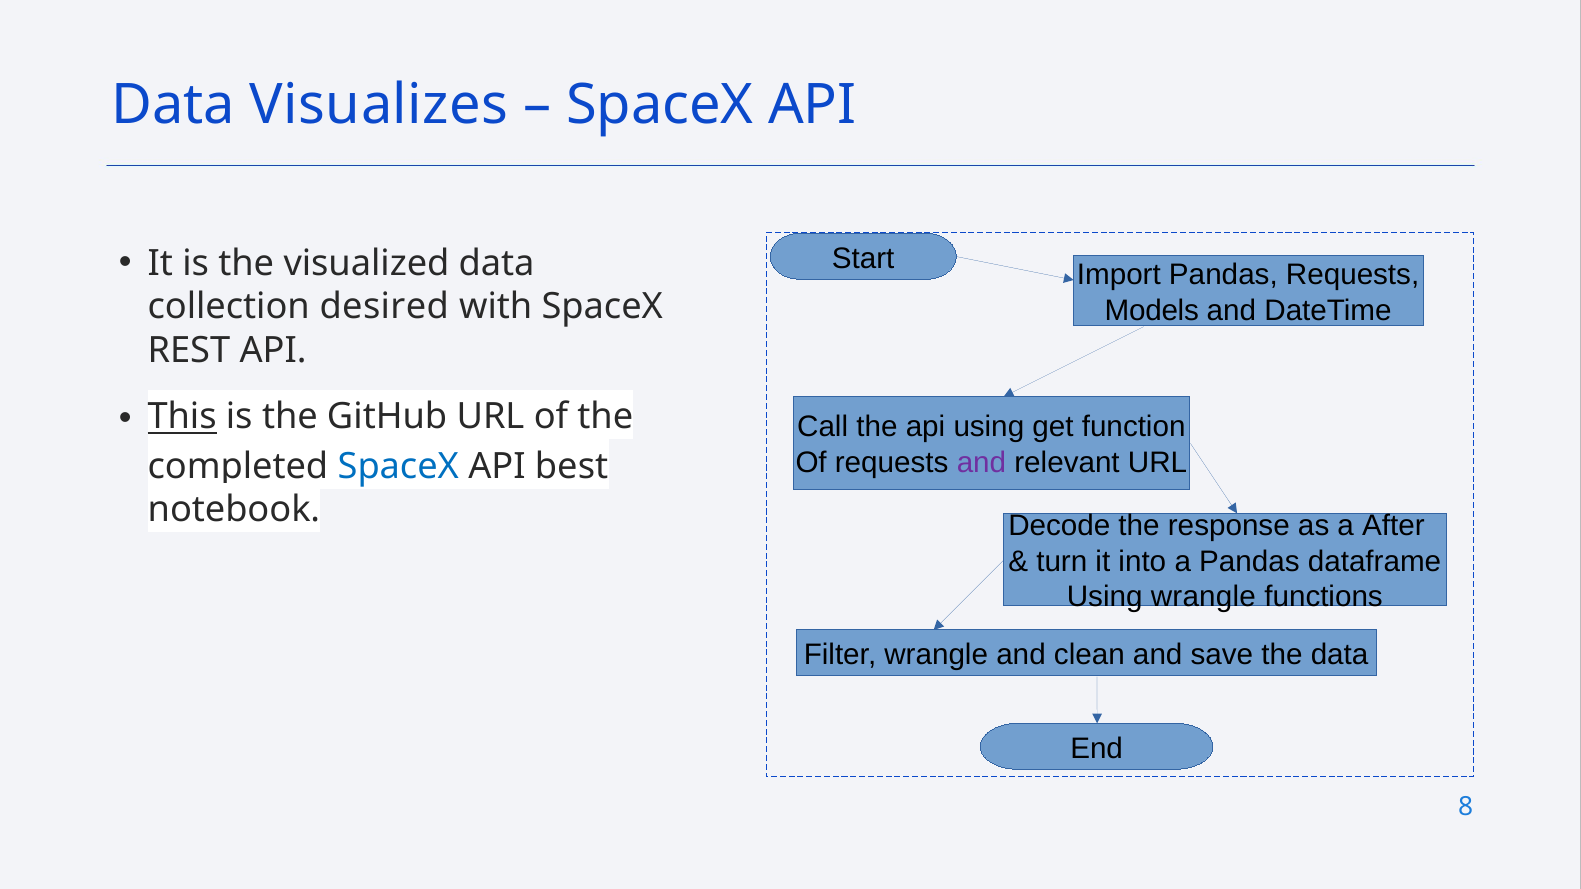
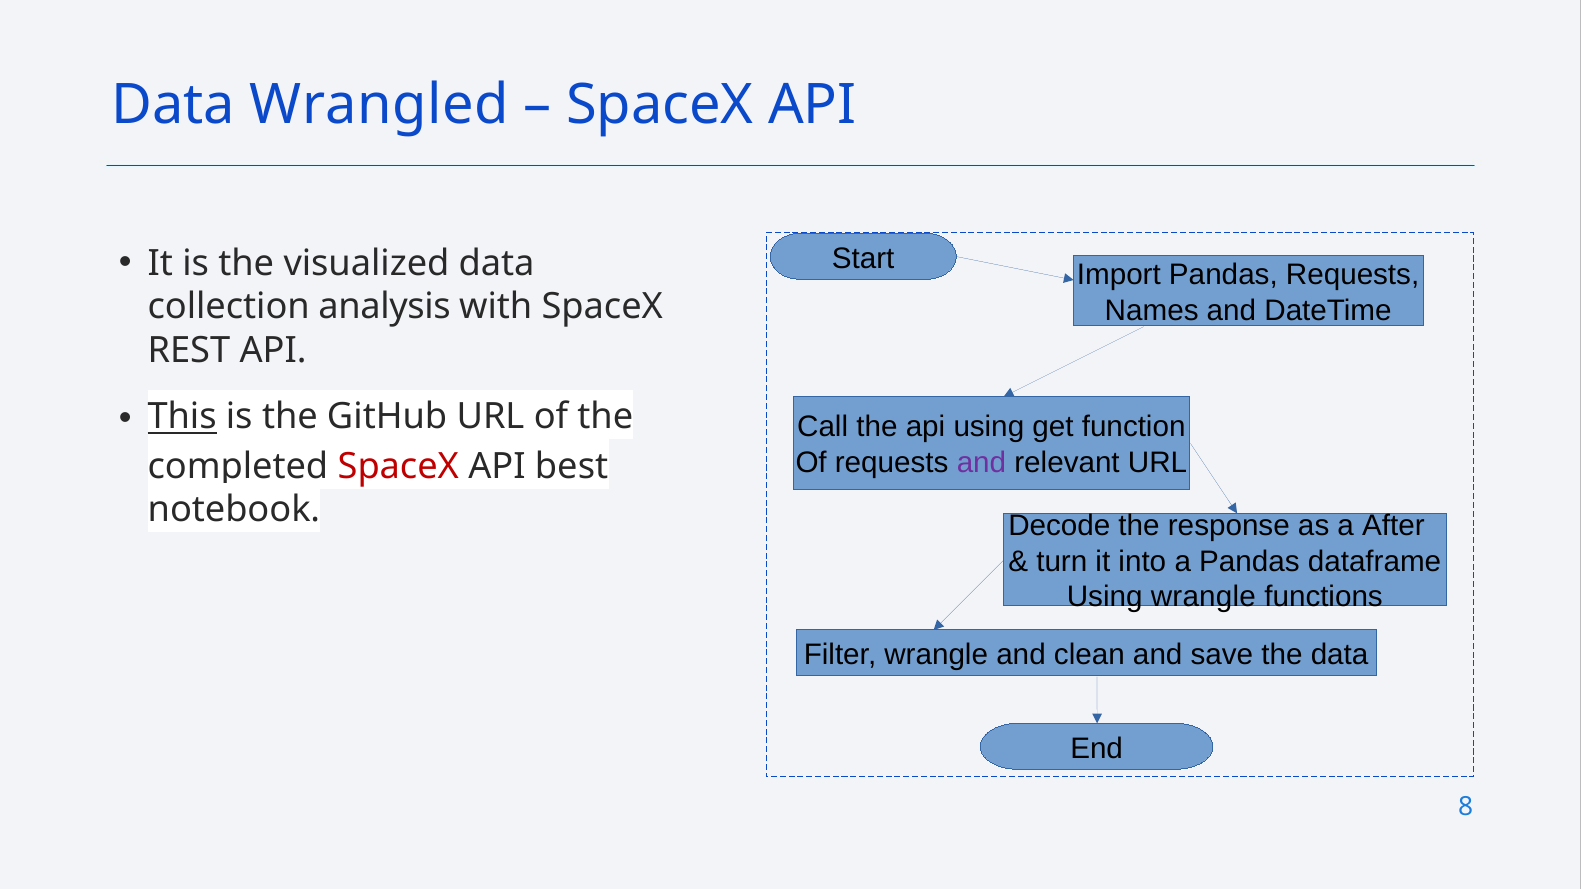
Visualizes: Visualizes -> Wrangled (379, 106)
desired: desired -> analysis (385, 307)
Models: Models -> Names (1152, 311)
SpaceX colour: blue -> red (398, 466)
